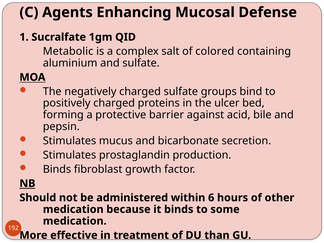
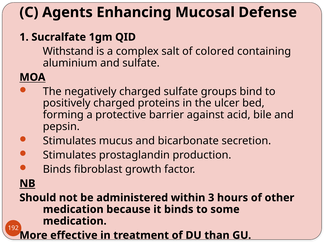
Metabolic: Metabolic -> Withstand (68, 51)
6: 6 -> 3 (211, 198)
